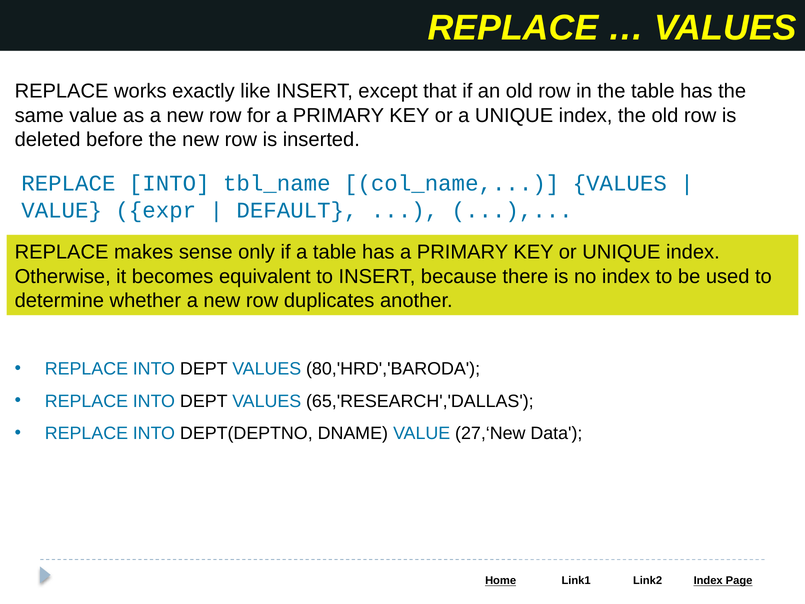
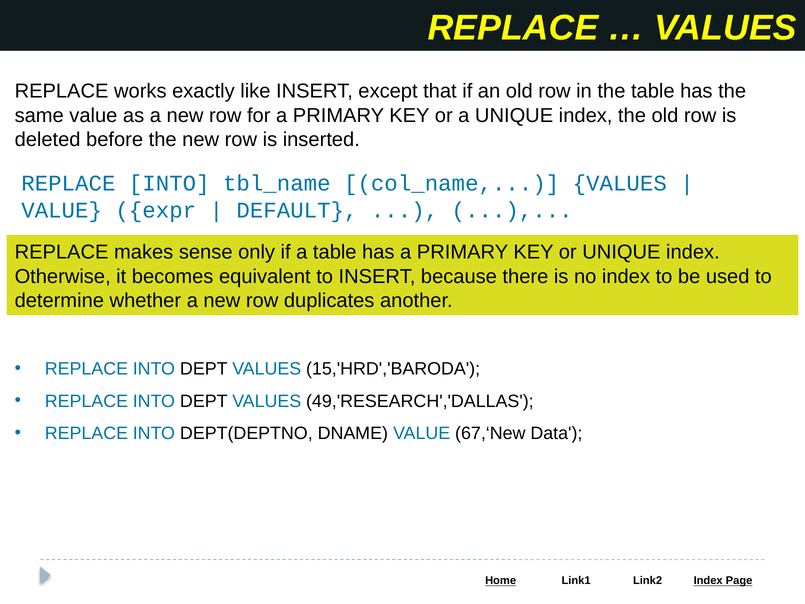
80,'HRD','BARODA: 80,'HRD','BARODA -> 15,'HRD','BARODA (393, 369)
65,'RESEARCH','DALLAS: 65,'RESEARCH','DALLAS -> 49,'RESEARCH','DALLAS (420, 401)
27,‘New: 27,‘New -> 67,‘New (490, 433)
